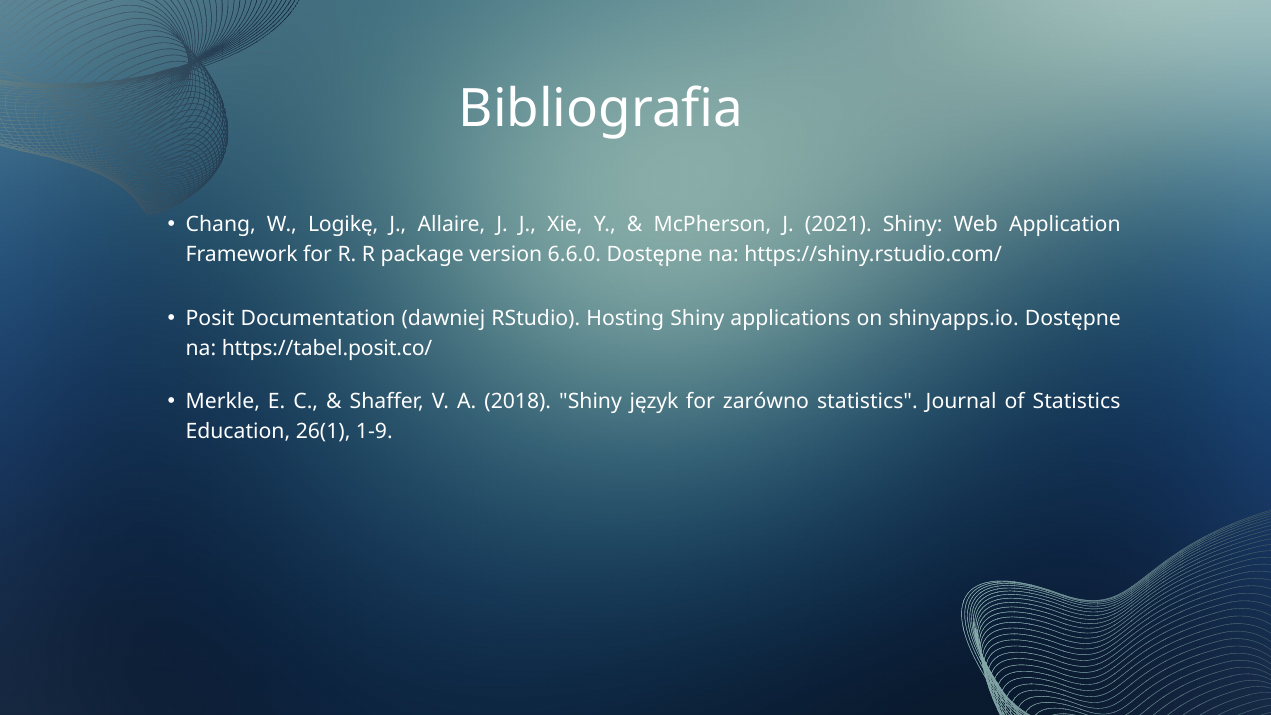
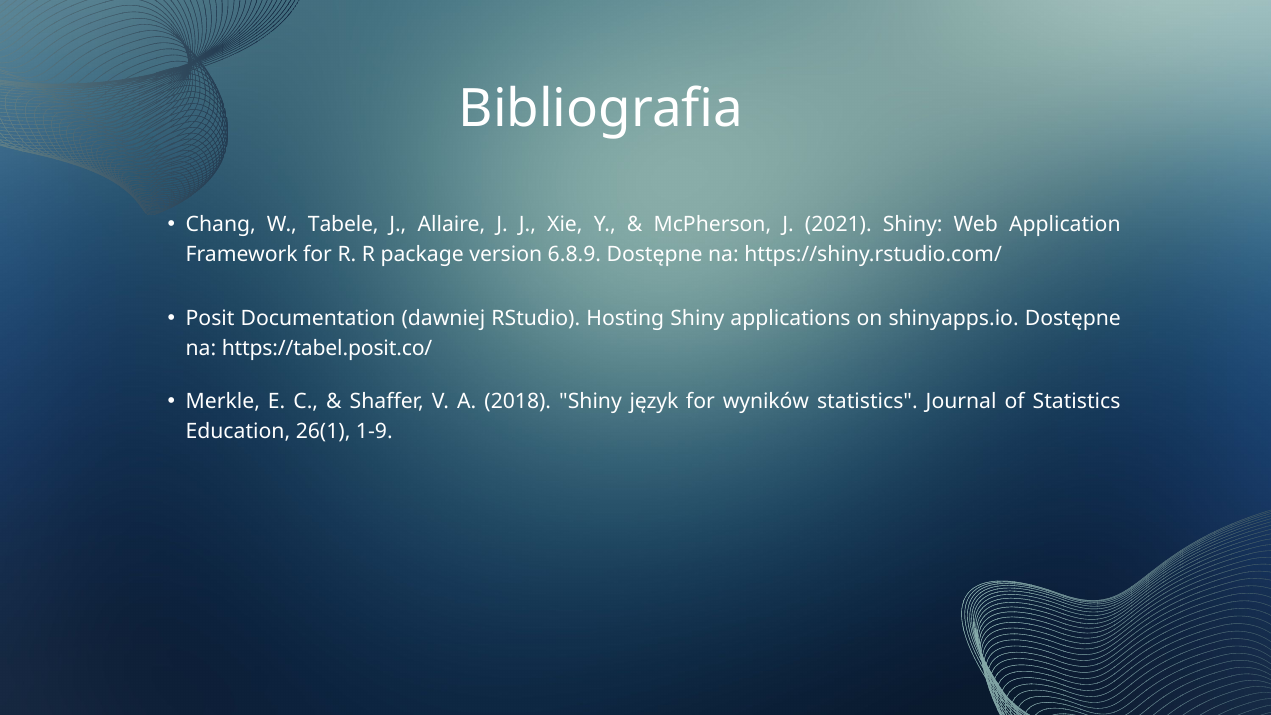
Logikę: Logikę -> Tabele (343, 224)
6.6.0: 6.6.0 -> 6.8.9 (574, 254)
zarówno: zarówno -> wyników (766, 402)
